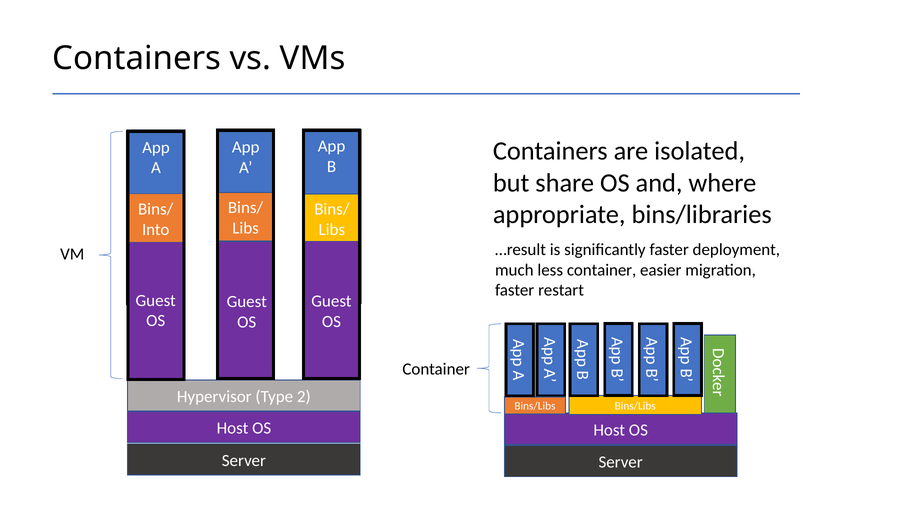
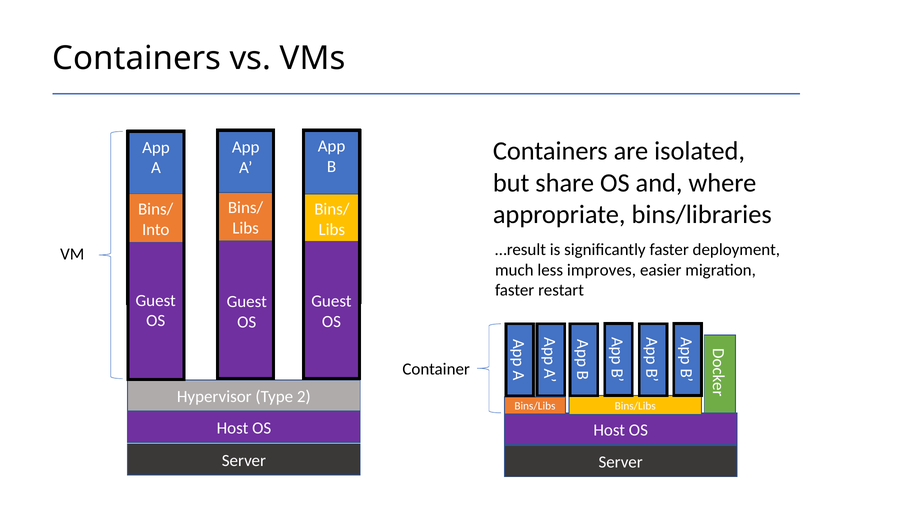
less container: container -> improves (601, 270)
